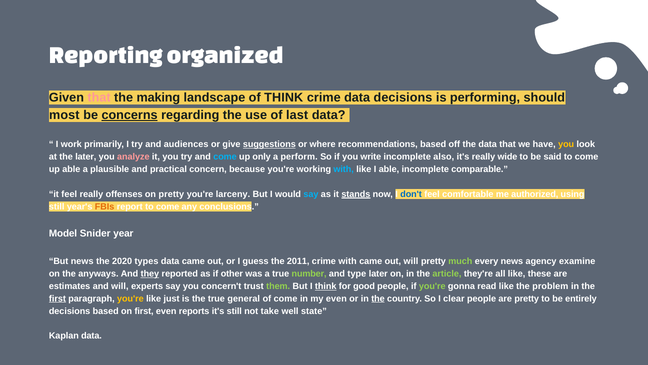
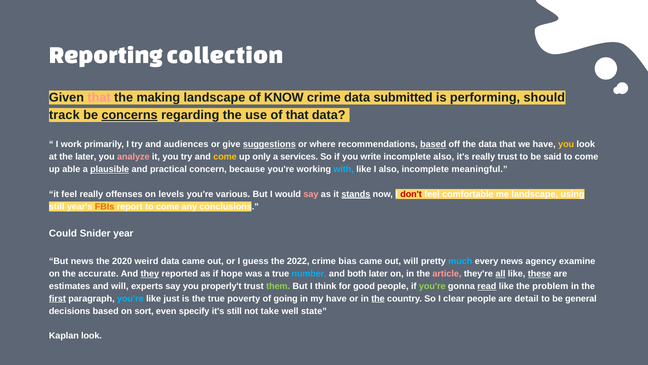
organized: organized -> collection (225, 55)
of THINK: THINK -> KNOW (284, 98)
data decisions: decisions -> submitted (403, 98)
most: most -> track (64, 115)
of last: last -> that (297, 115)
based underline: none -> present (433, 144)
come colour: light blue -> yellow (225, 157)
perform: perform -> services (299, 157)
really wide: wide -> trust (507, 157)
plausible underline: none -> present (110, 169)
I able: able -> also (389, 169)
comparable: comparable -> meaningful (480, 169)
on pretty: pretty -> levels (171, 194)
larceny: larceny -> various (233, 194)
say colour: light blue -> pink (311, 194)
don't colour: blue -> red (411, 194)
me authorized: authorized -> landscape (535, 194)
Model: Model -> Could (63, 233)
types: types -> weird (146, 261)
2011: 2011 -> 2022 (298, 261)
crime with: with -> bias (348, 261)
much colour: light green -> light blue (460, 261)
anyways: anyways -> accurate (98, 273)
other: other -> hope (232, 273)
number colour: light green -> light blue (309, 273)
type: type -> both (357, 273)
article colour: light green -> pink (447, 273)
all underline: none -> present (500, 273)
these underline: none -> present (540, 273)
concern't: concern't -> properly't (221, 286)
think underline: present -> none (326, 286)
read underline: none -> present (487, 286)
you're colour: yellow -> light blue (130, 298)
general: general -> poverty (244, 298)
of come: come -> going (286, 298)
my even: even -> have (336, 298)
are pretty: pretty -> detail (527, 298)
entirely: entirely -> general (581, 298)
on first: first -> sort (144, 311)
reports: reports -> specify (194, 311)
Kaplan data: data -> look (91, 335)
